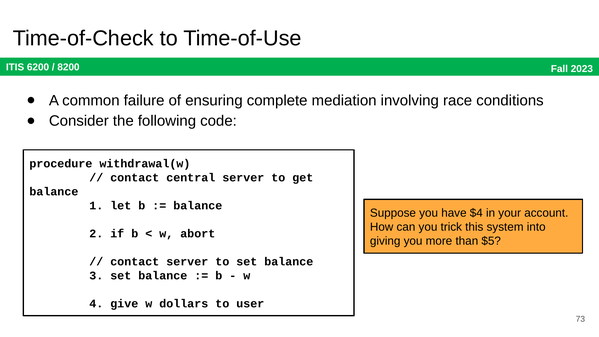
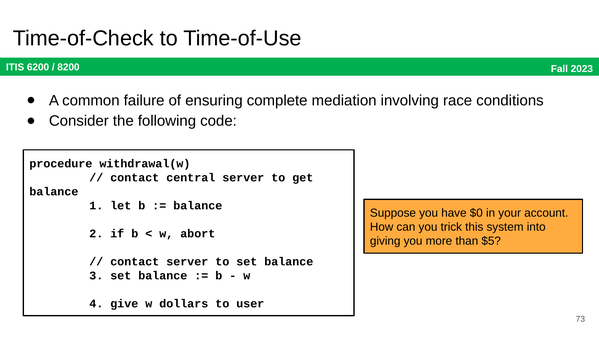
$4: $4 -> $0 (476, 213)
